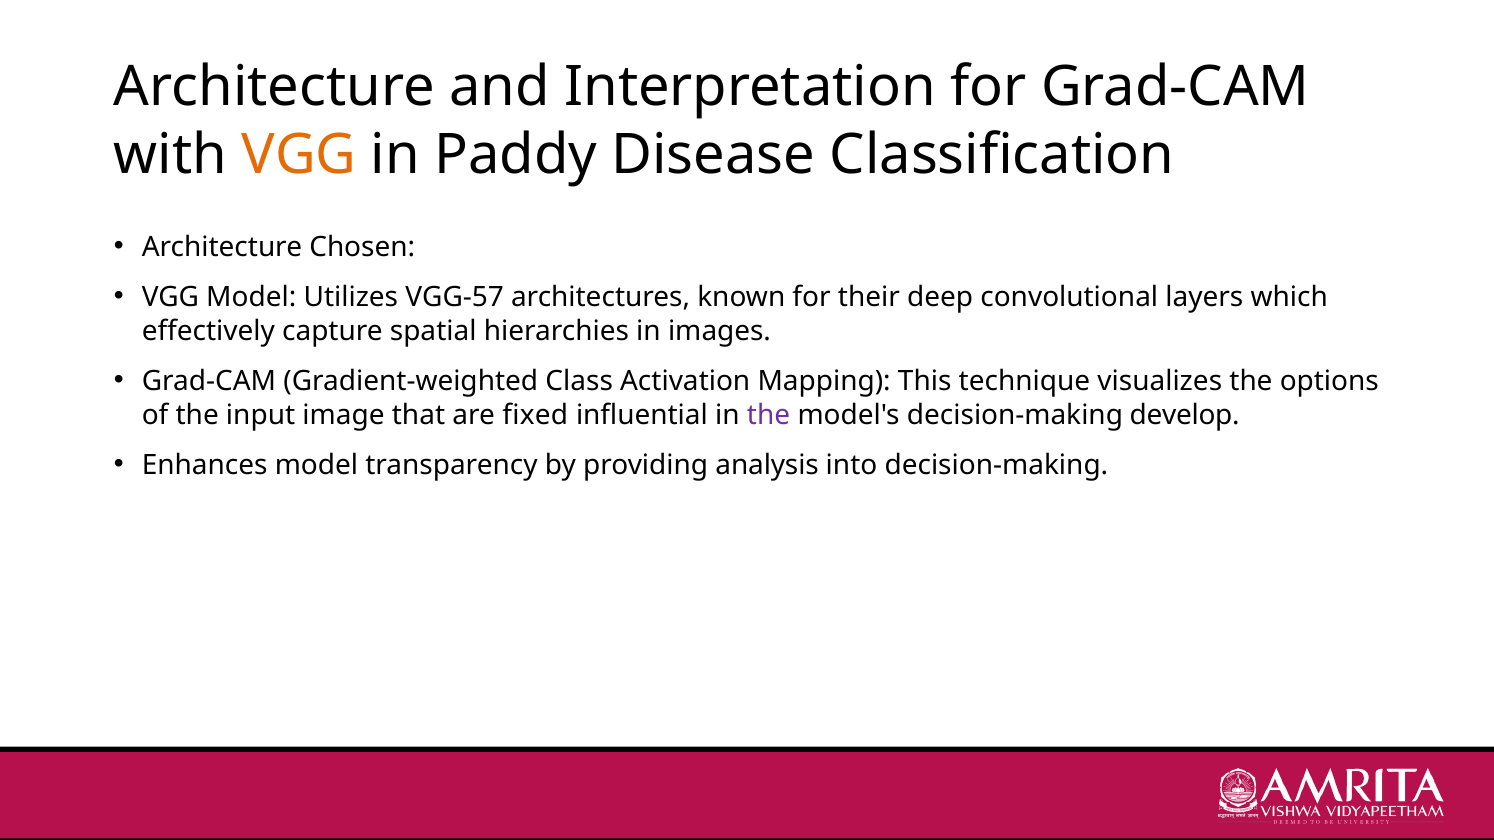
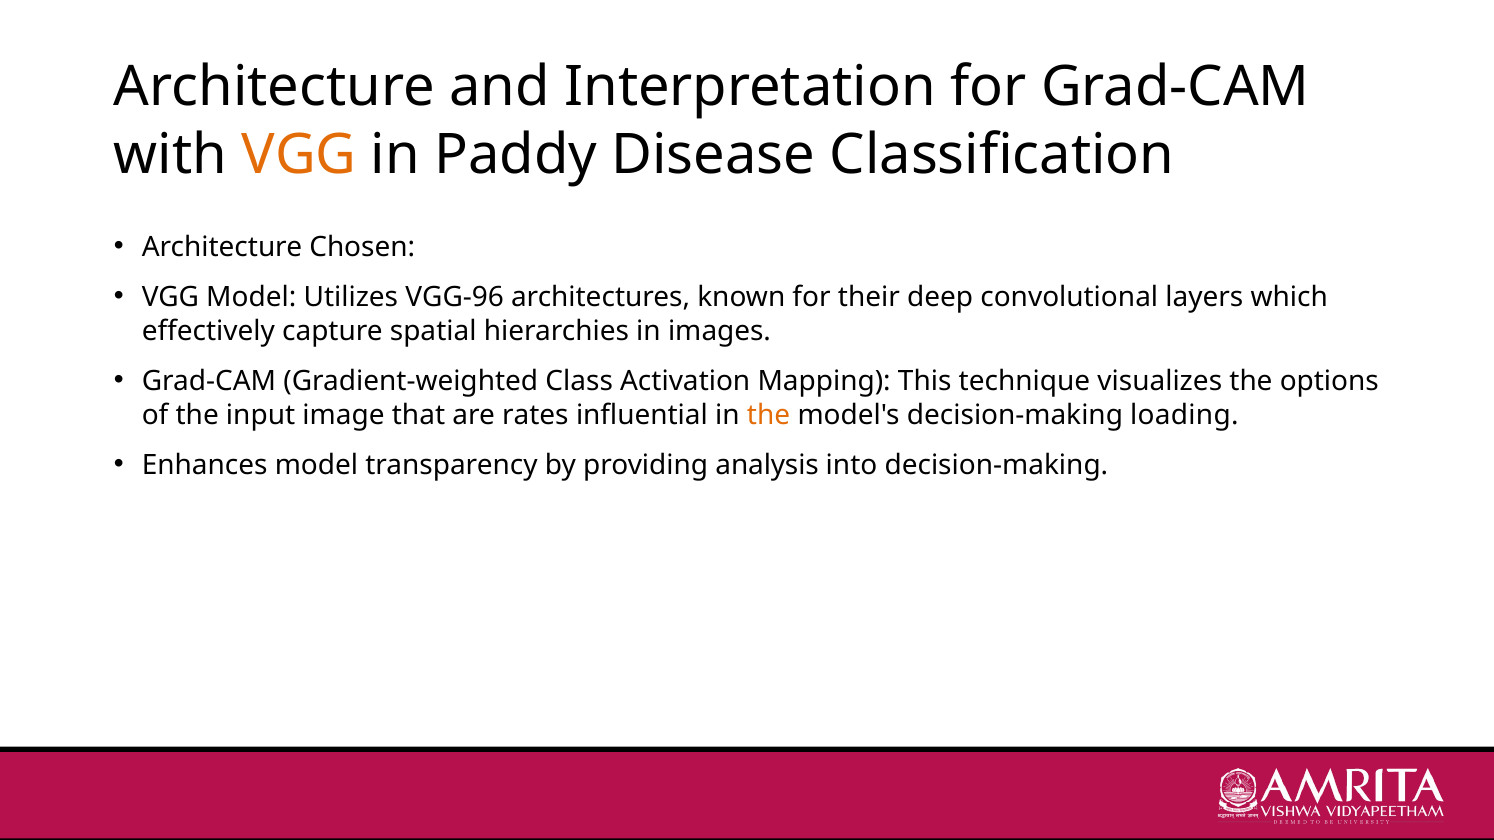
VGG-57: VGG-57 -> VGG-96 (455, 297)
fixed: fixed -> rates (535, 416)
the colour: purple -> orange (769, 416)
develop: develop -> loading (1184, 416)
